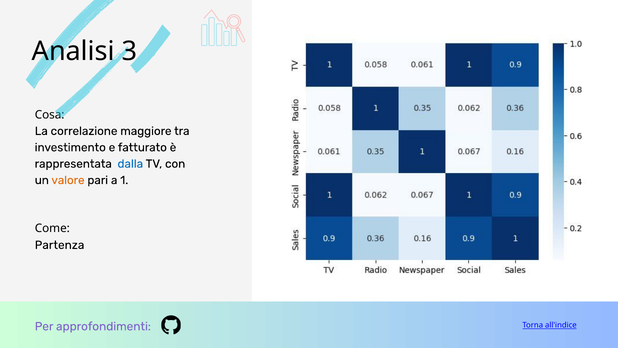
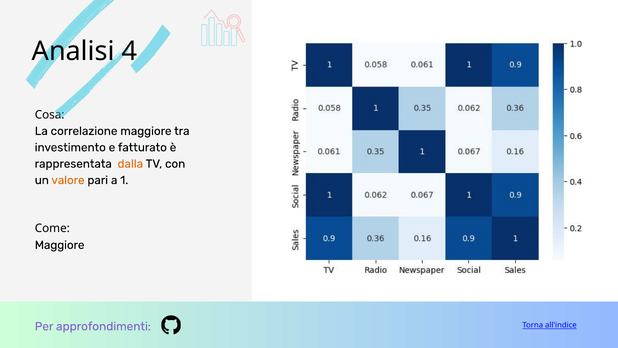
3: 3 -> 4 (129, 51)
dalla colour: blue -> orange (130, 164)
Partenza: Partenza -> Maggiore (60, 245)
